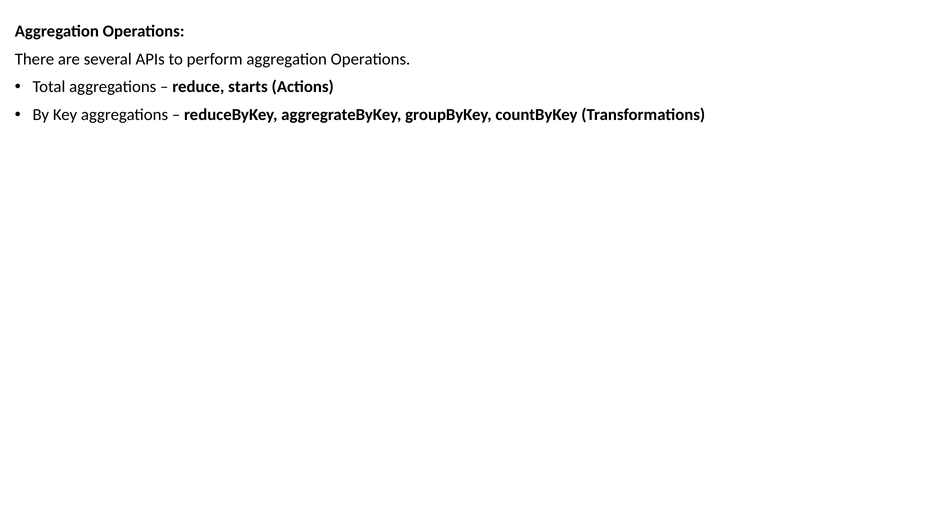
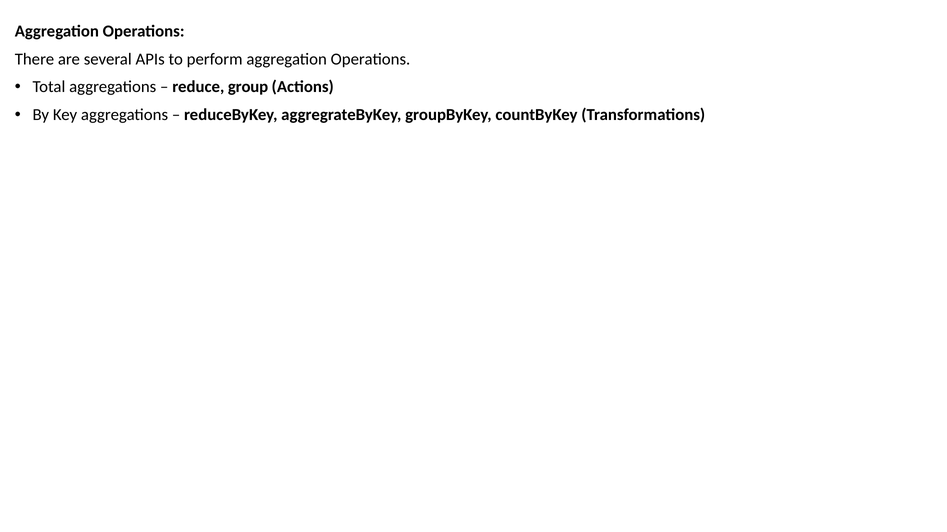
starts: starts -> group (248, 87)
